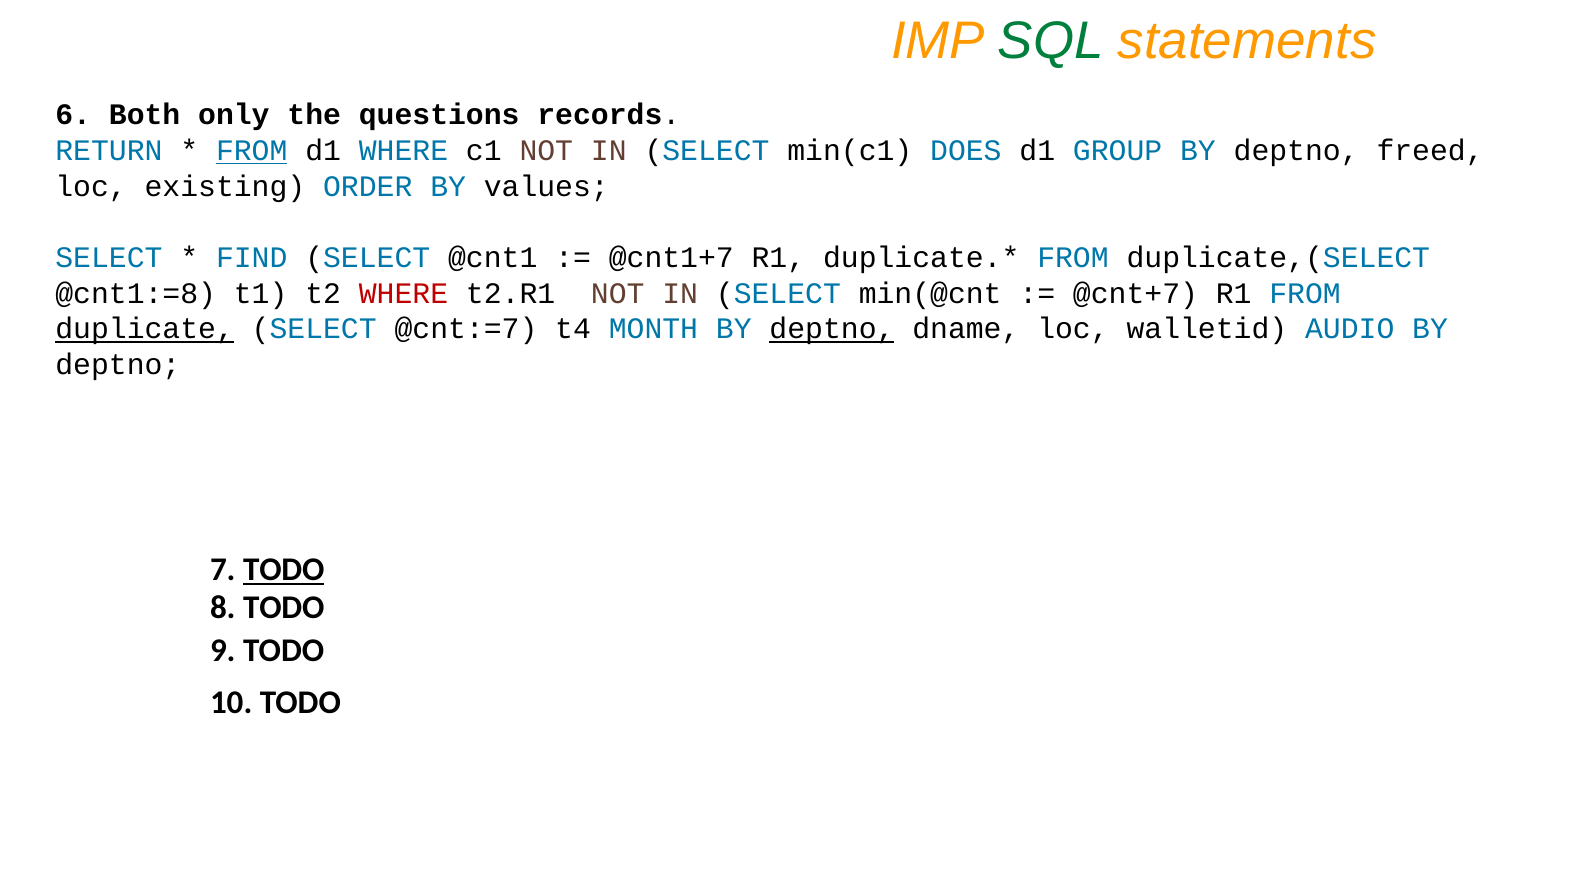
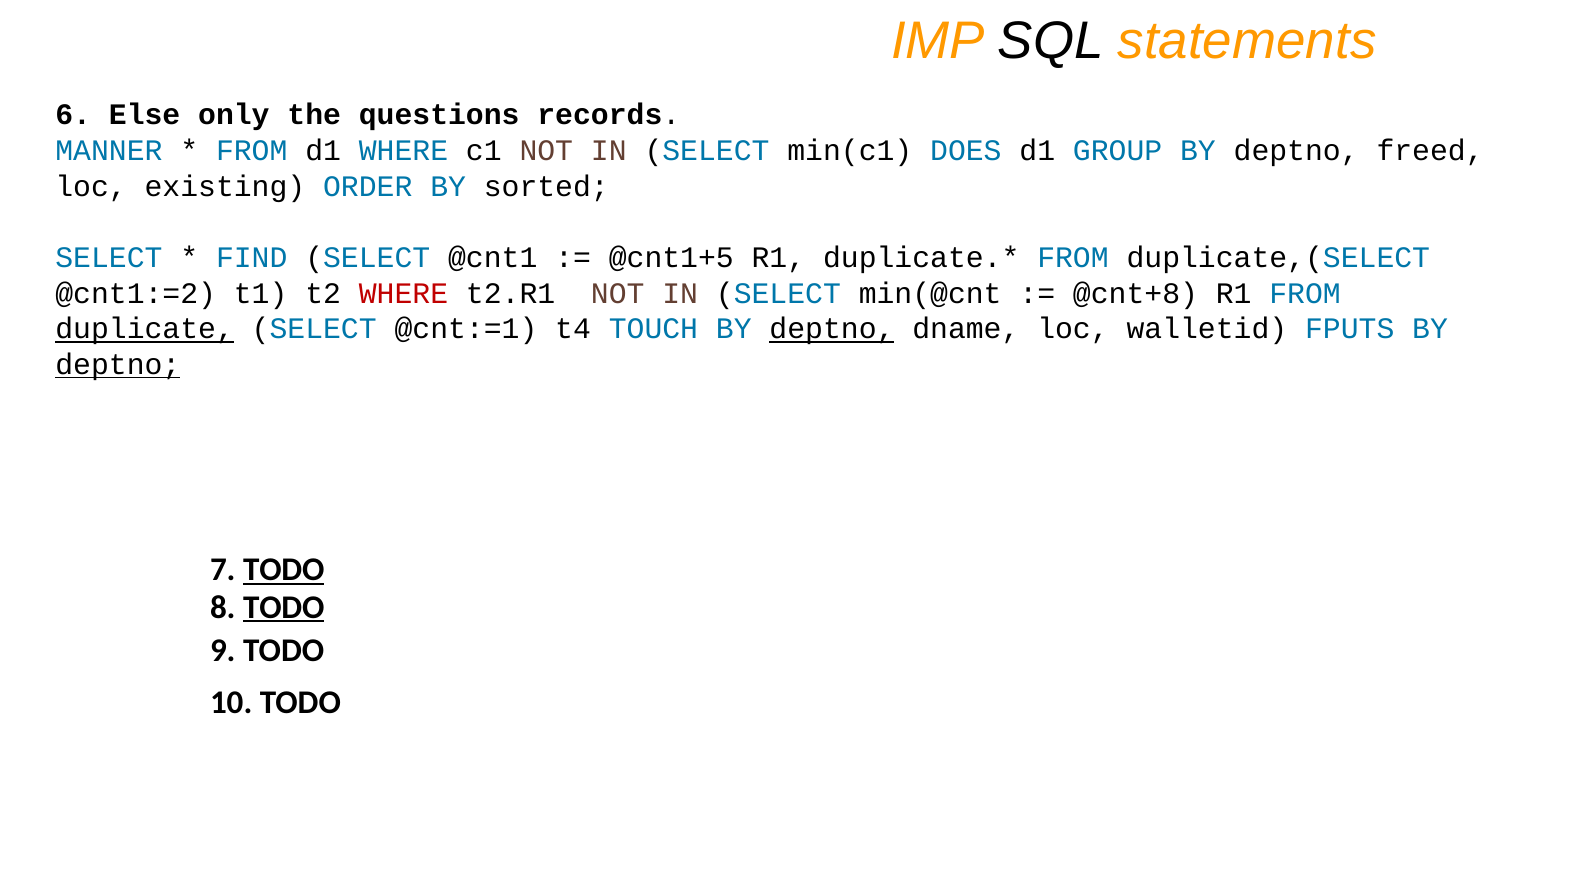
SQL colour: green -> black (1051, 41)
Both: Both -> Else (145, 115)
RETURN: RETURN -> MANNER (109, 151)
FROM underline: present -> none (252, 151)
values: values -> sorted (546, 186)
@cnt1+7: @cnt1+7 -> @cnt1+5 (671, 258)
@cnt1:=8: @cnt1:=8 -> @cnt1:=2 (136, 294)
@cnt+7: @cnt+7 -> @cnt+8 (1135, 294)
@cnt:=7: @cnt:=7 -> @cnt:=1 (466, 329)
MONTH: MONTH -> TOUCH (653, 329)
AUDIO: AUDIO -> FPUTS (1350, 329)
deptno underline: none -> present (118, 365)
TODO underline: none -> present (284, 608)
